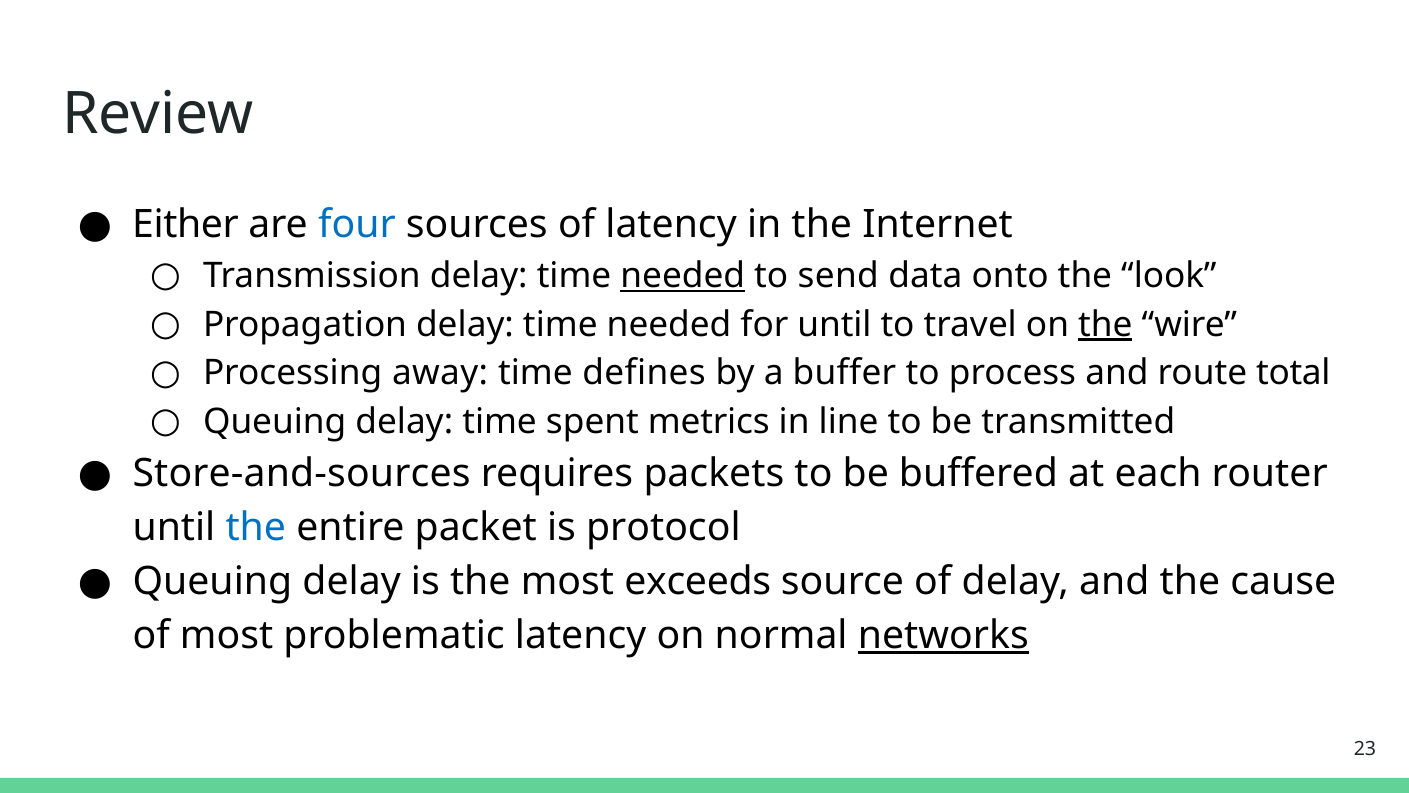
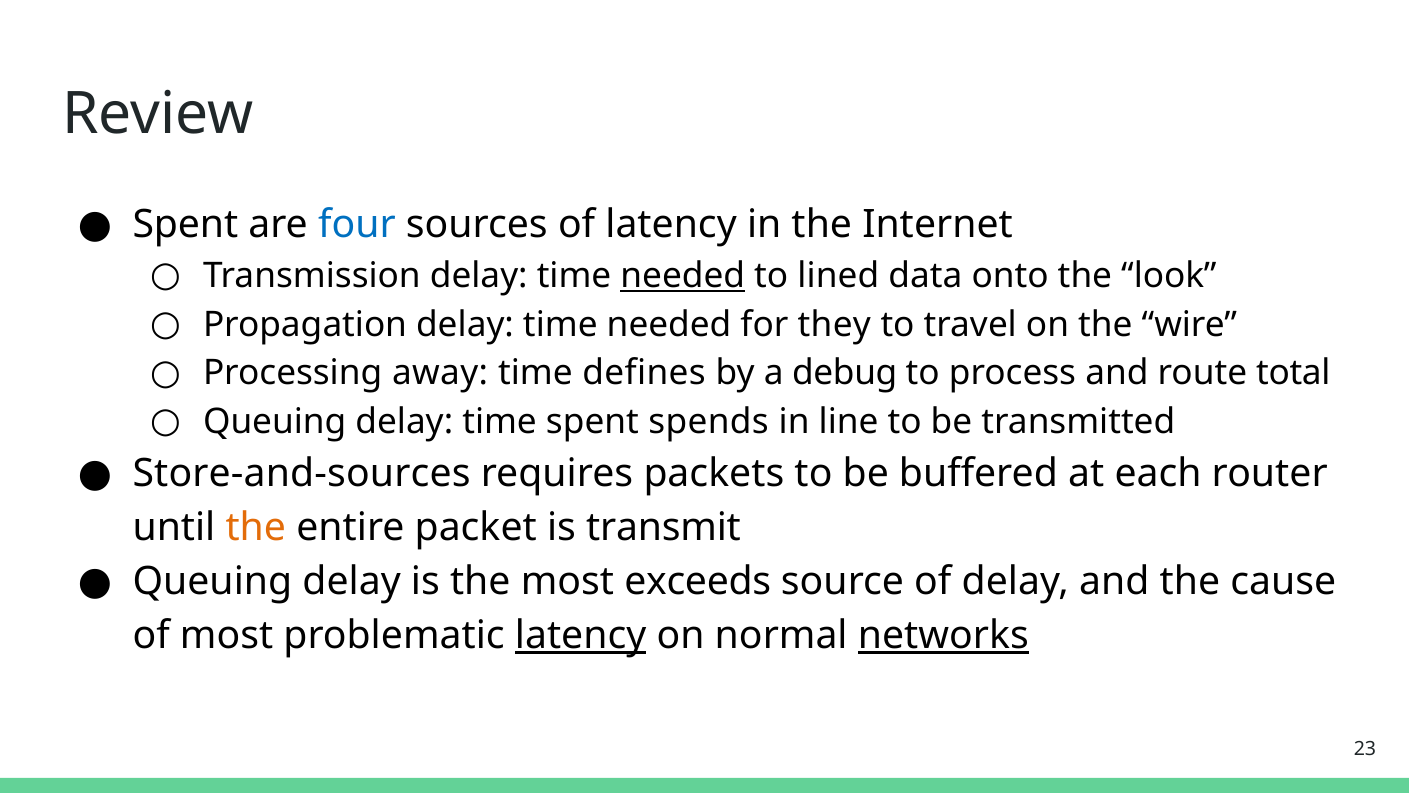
Either: Either -> Spent (185, 225)
send: send -> lined (838, 276)
for until: until -> they (834, 324)
the underline: present -> none (1105, 324)
buffer: buffer -> debug (845, 373)
metrics: metrics -> spends (709, 421)
the colour: blue -> orange (256, 527)
protocol: protocol -> transmit (663, 527)
latency underline: none -> present (581, 635)
